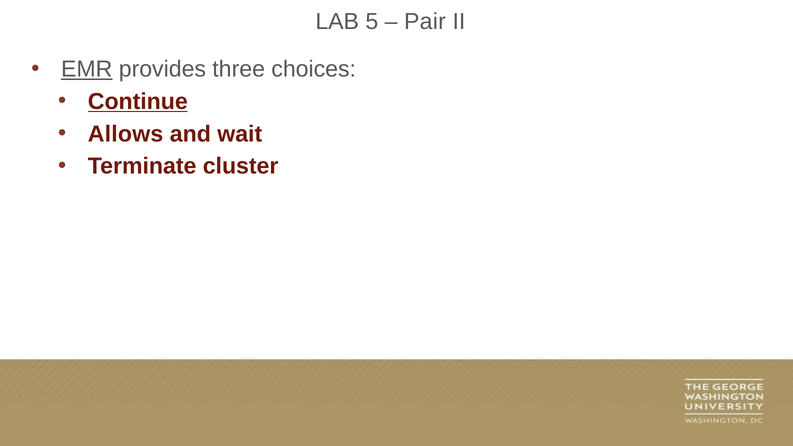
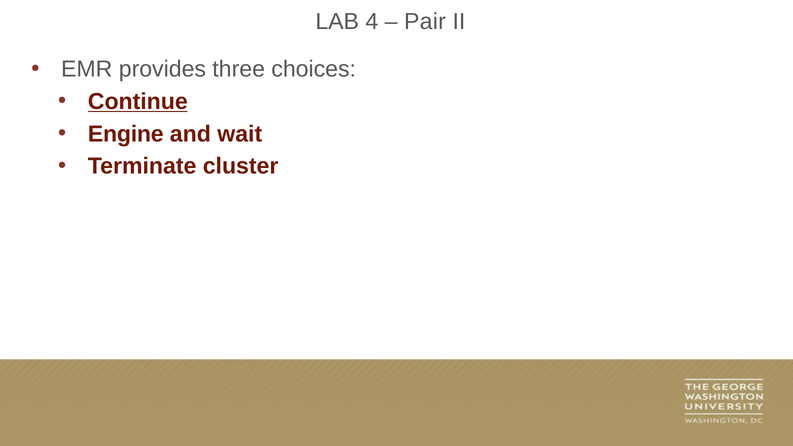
5: 5 -> 4 (372, 22)
EMR underline: present -> none (87, 69)
Allows: Allows -> Engine (126, 134)
